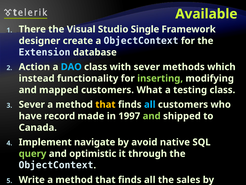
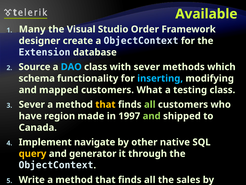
There: There -> Many (32, 29)
Single: Single -> Order (145, 29)
Action: Action -> Source (34, 67)
instead: instead -> schema (37, 78)
inserting colour: light green -> light blue (160, 78)
all colour: light blue -> light green (150, 104)
have record: record -> region (60, 116)
avoid: avoid -> other (144, 142)
query colour: light green -> yellow (33, 153)
optimistic: optimistic -> generator (93, 153)
